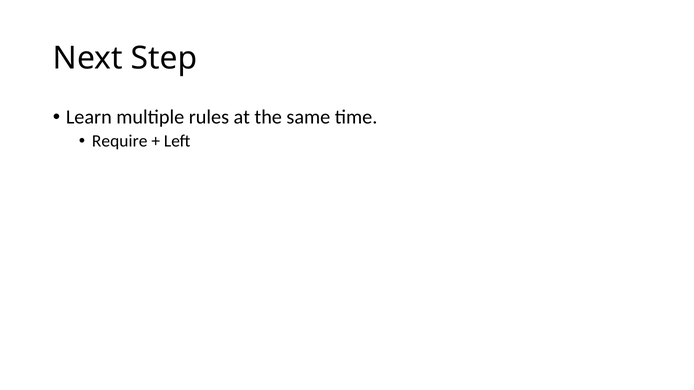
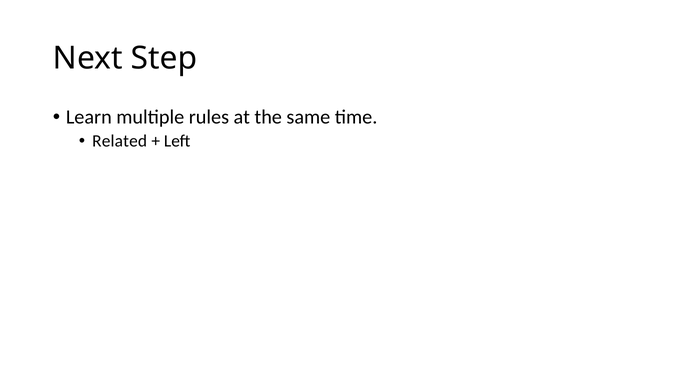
Require: Require -> Related (120, 141)
